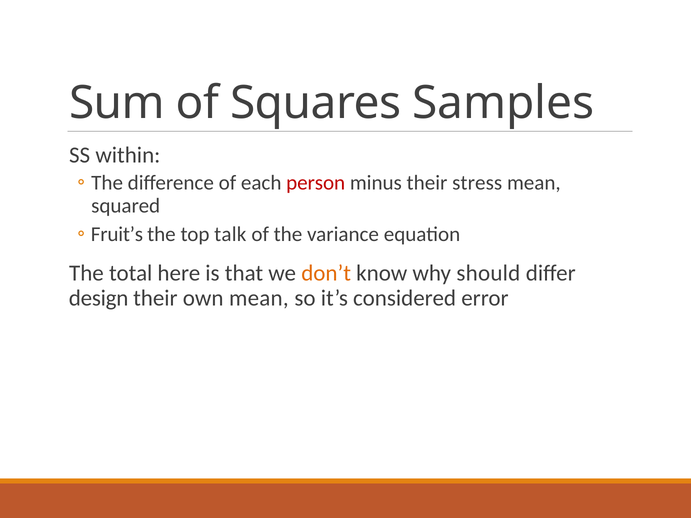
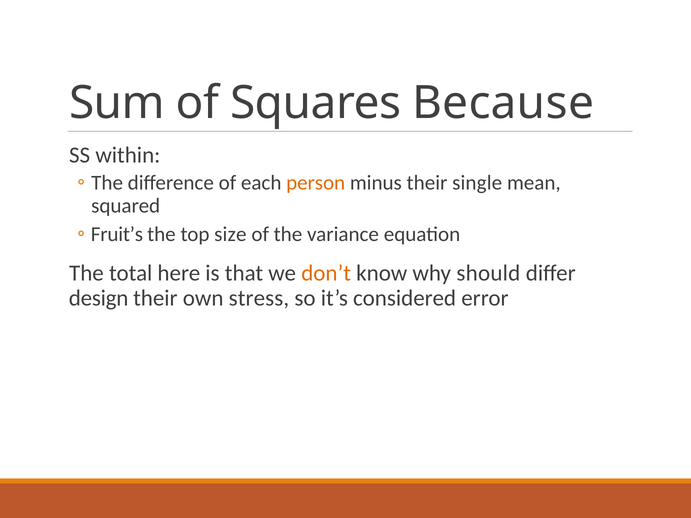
Samples: Samples -> Because (503, 103)
person colour: red -> orange (316, 183)
stress: stress -> single (477, 183)
talk: talk -> size (230, 234)
own mean: mean -> stress (259, 298)
